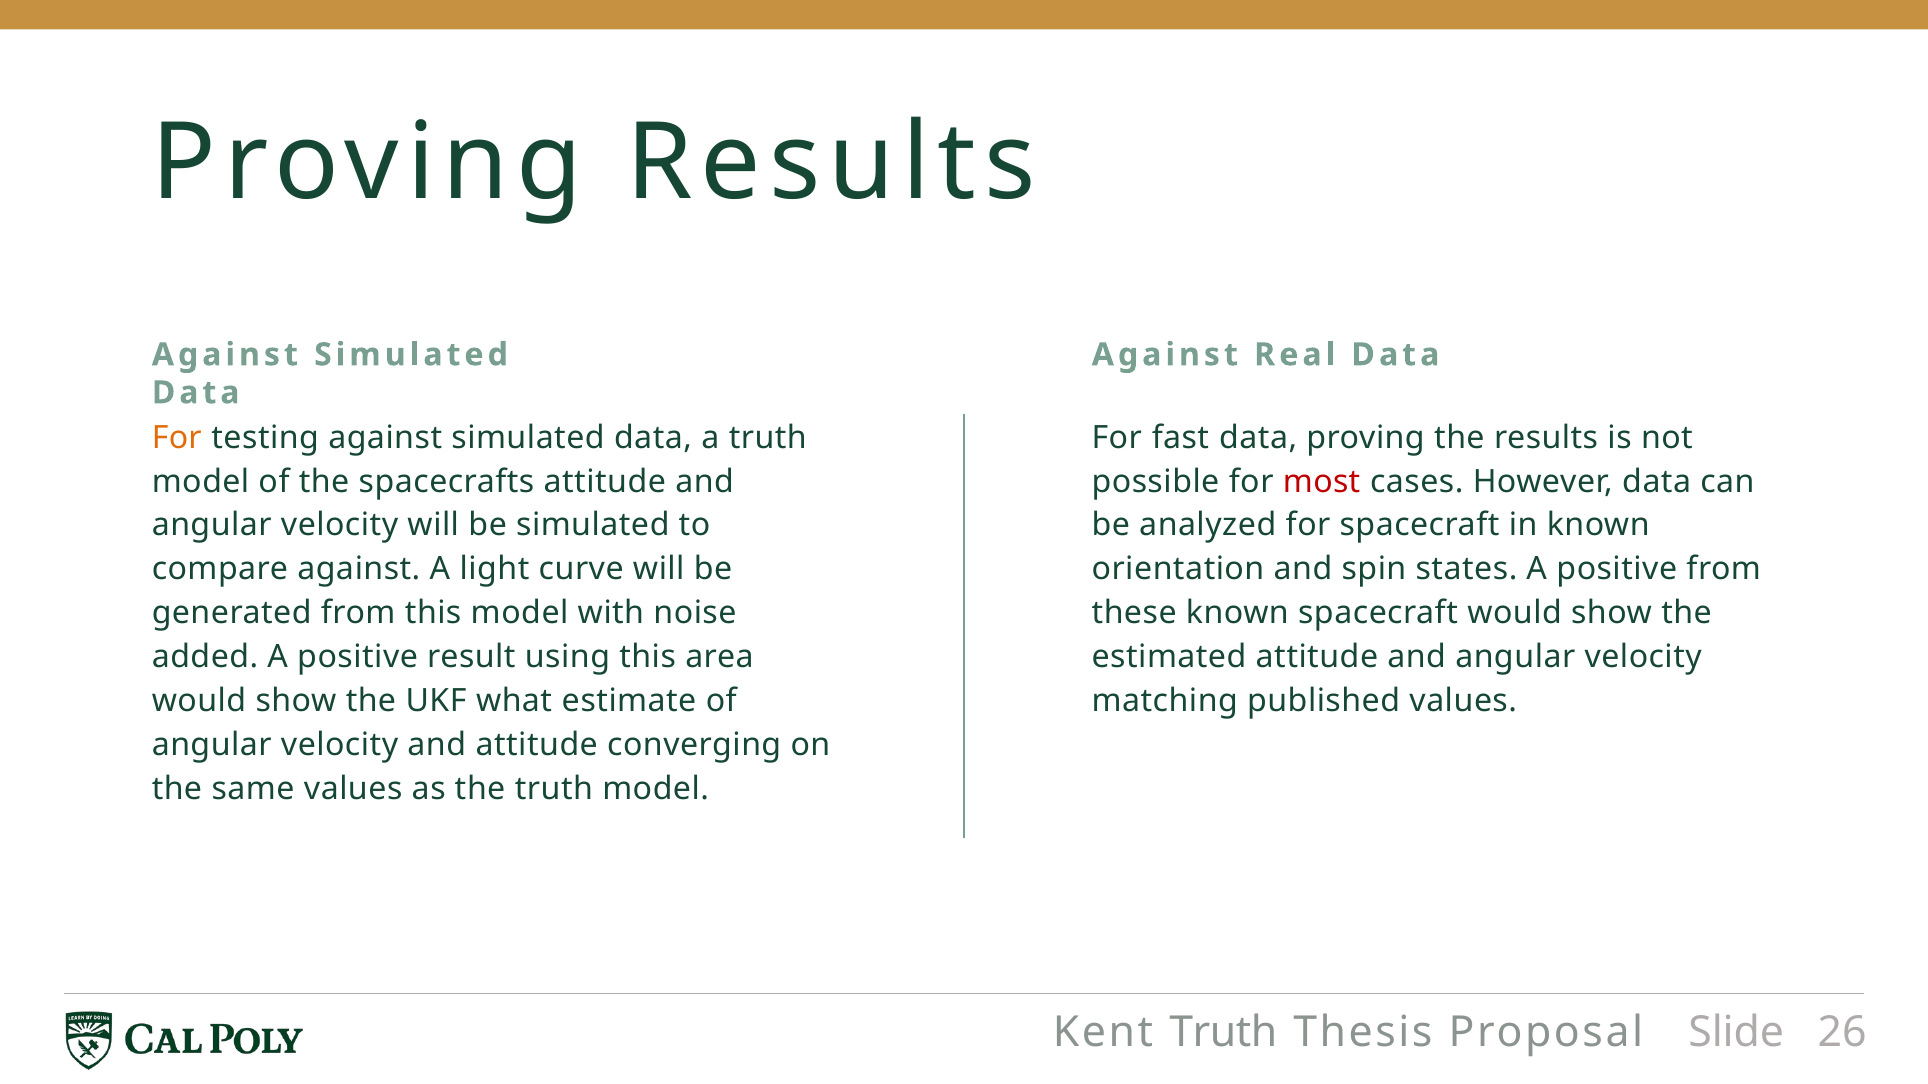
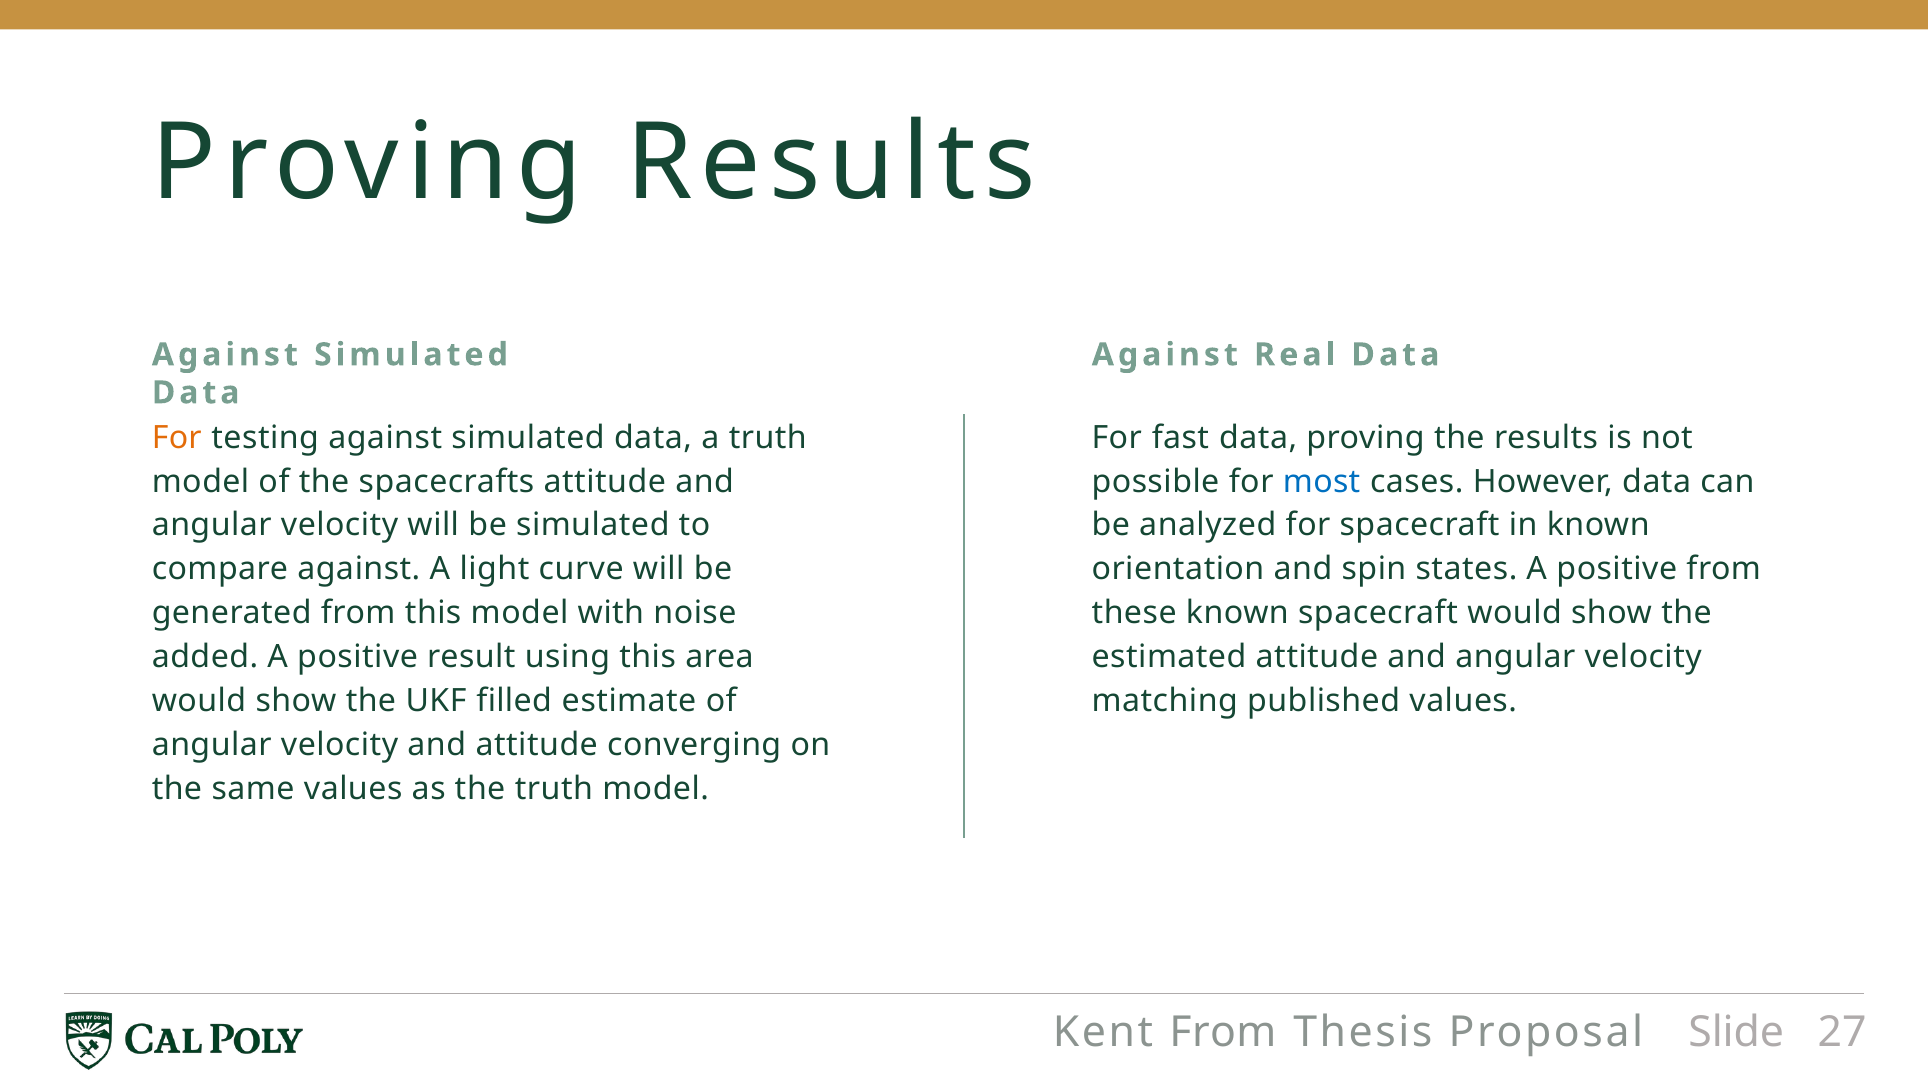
most colour: red -> blue (1322, 482)
what: what -> filled (514, 701)
Kent Truth: Truth -> From (1223, 1033)
26: 26 -> 27 (1842, 1033)
